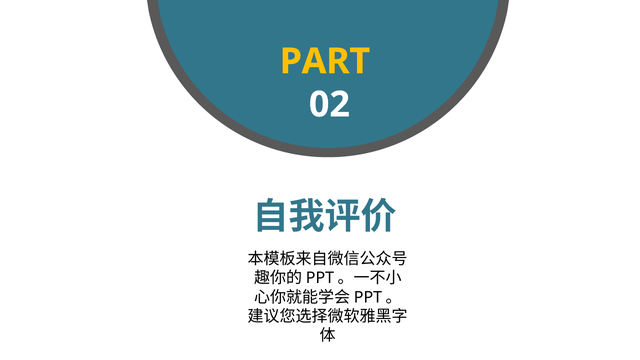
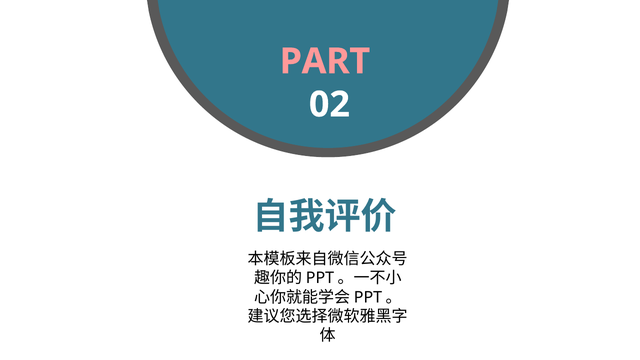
PART colour: yellow -> pink (325, 61)
